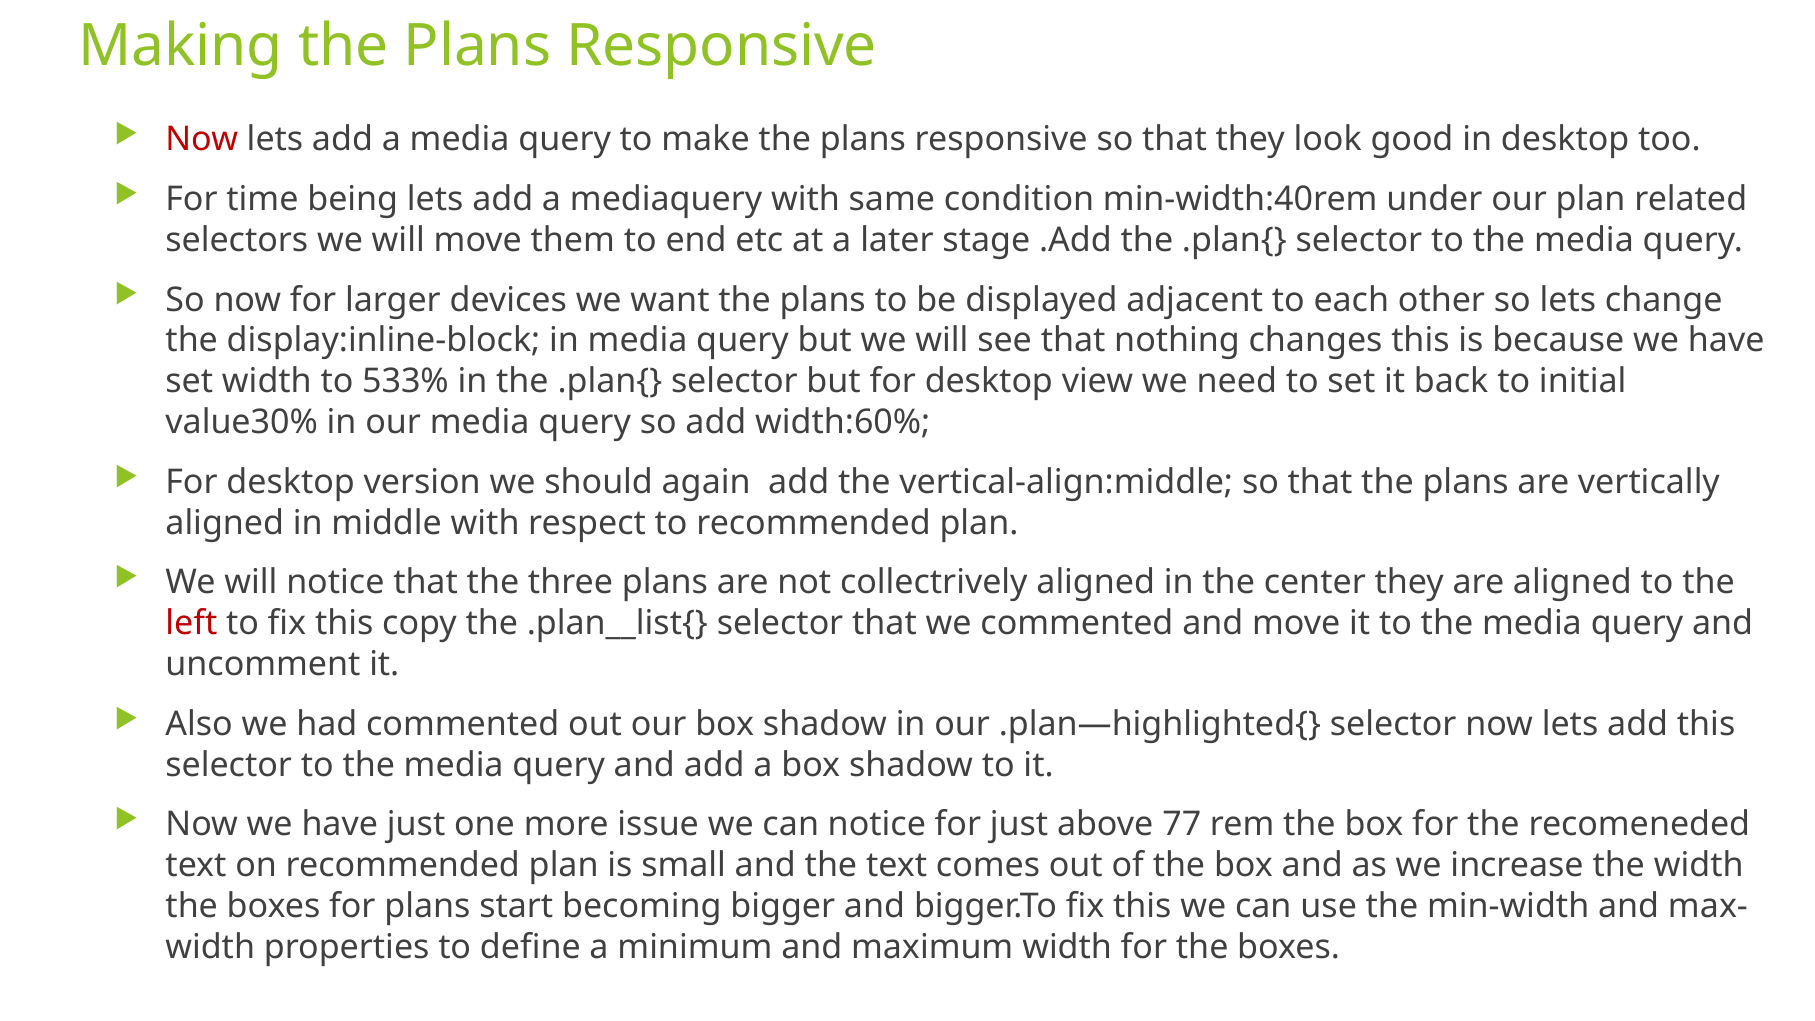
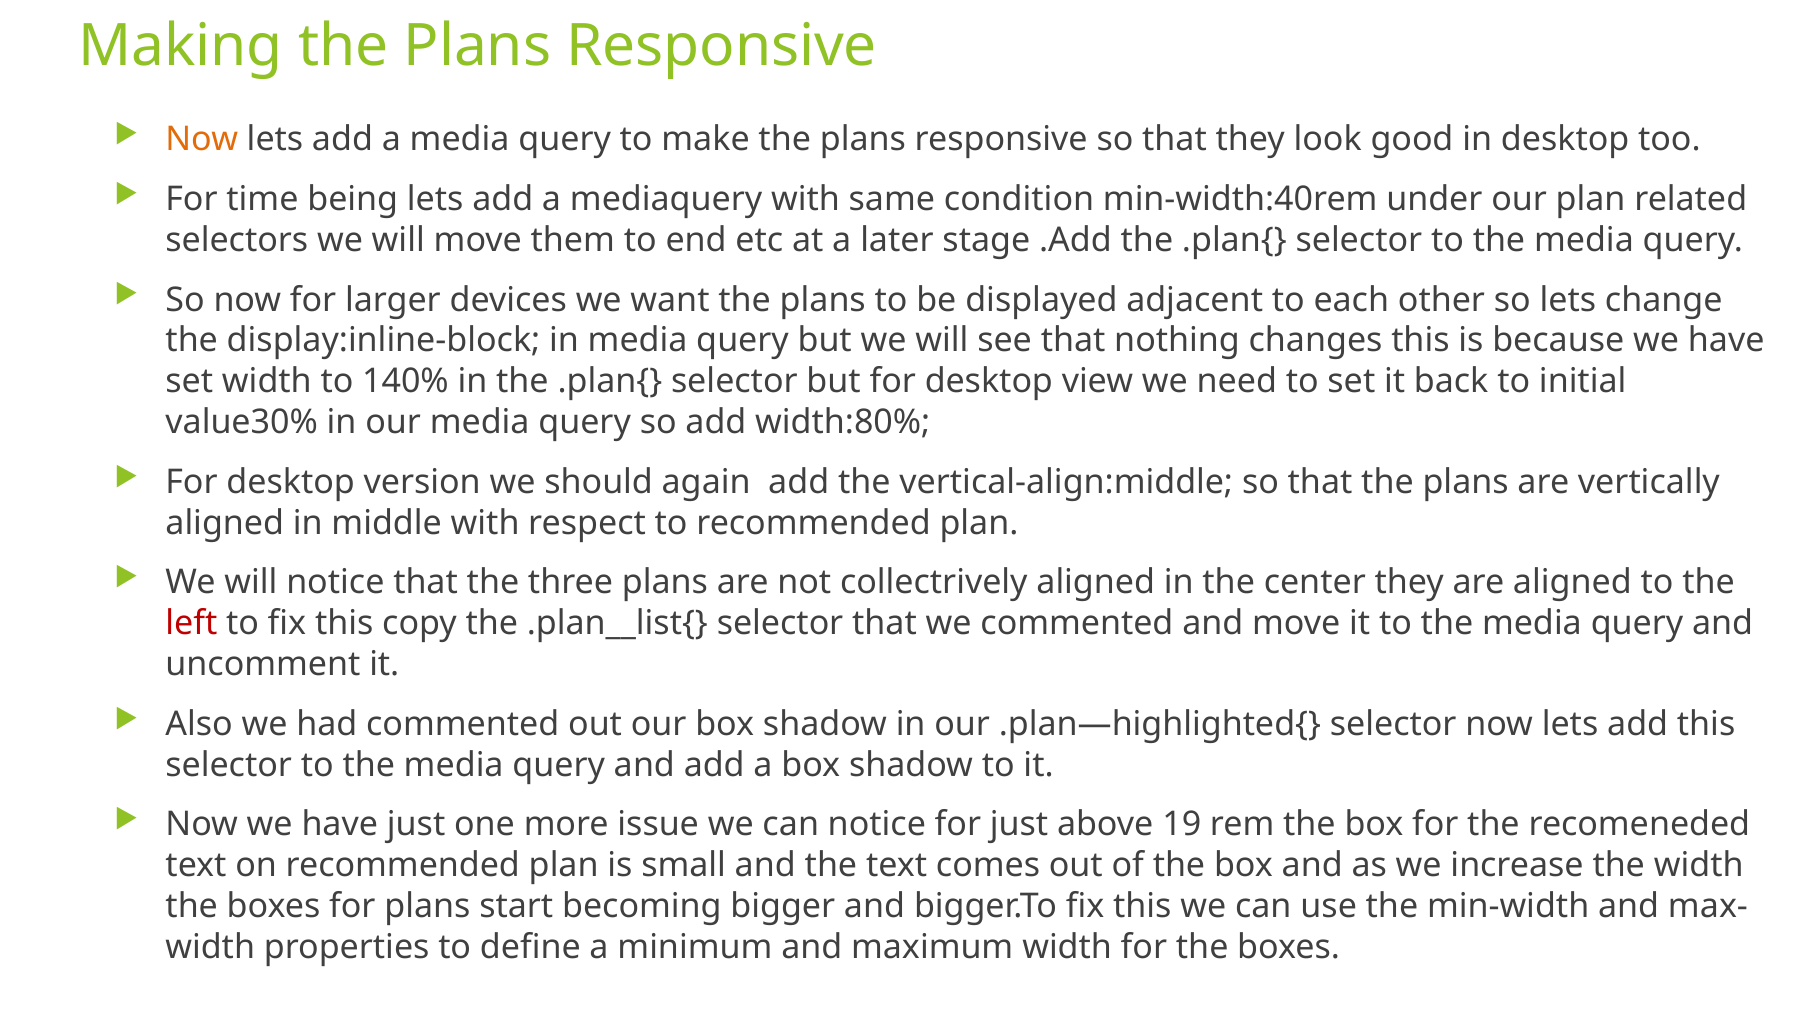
Now colour: red -> orange (202, 139)
533%: 533% -> 140% (405, 381)
width:60%: width:60% -> width:80% (843, 422)
77: 77 -> 19 (1182, 825)
